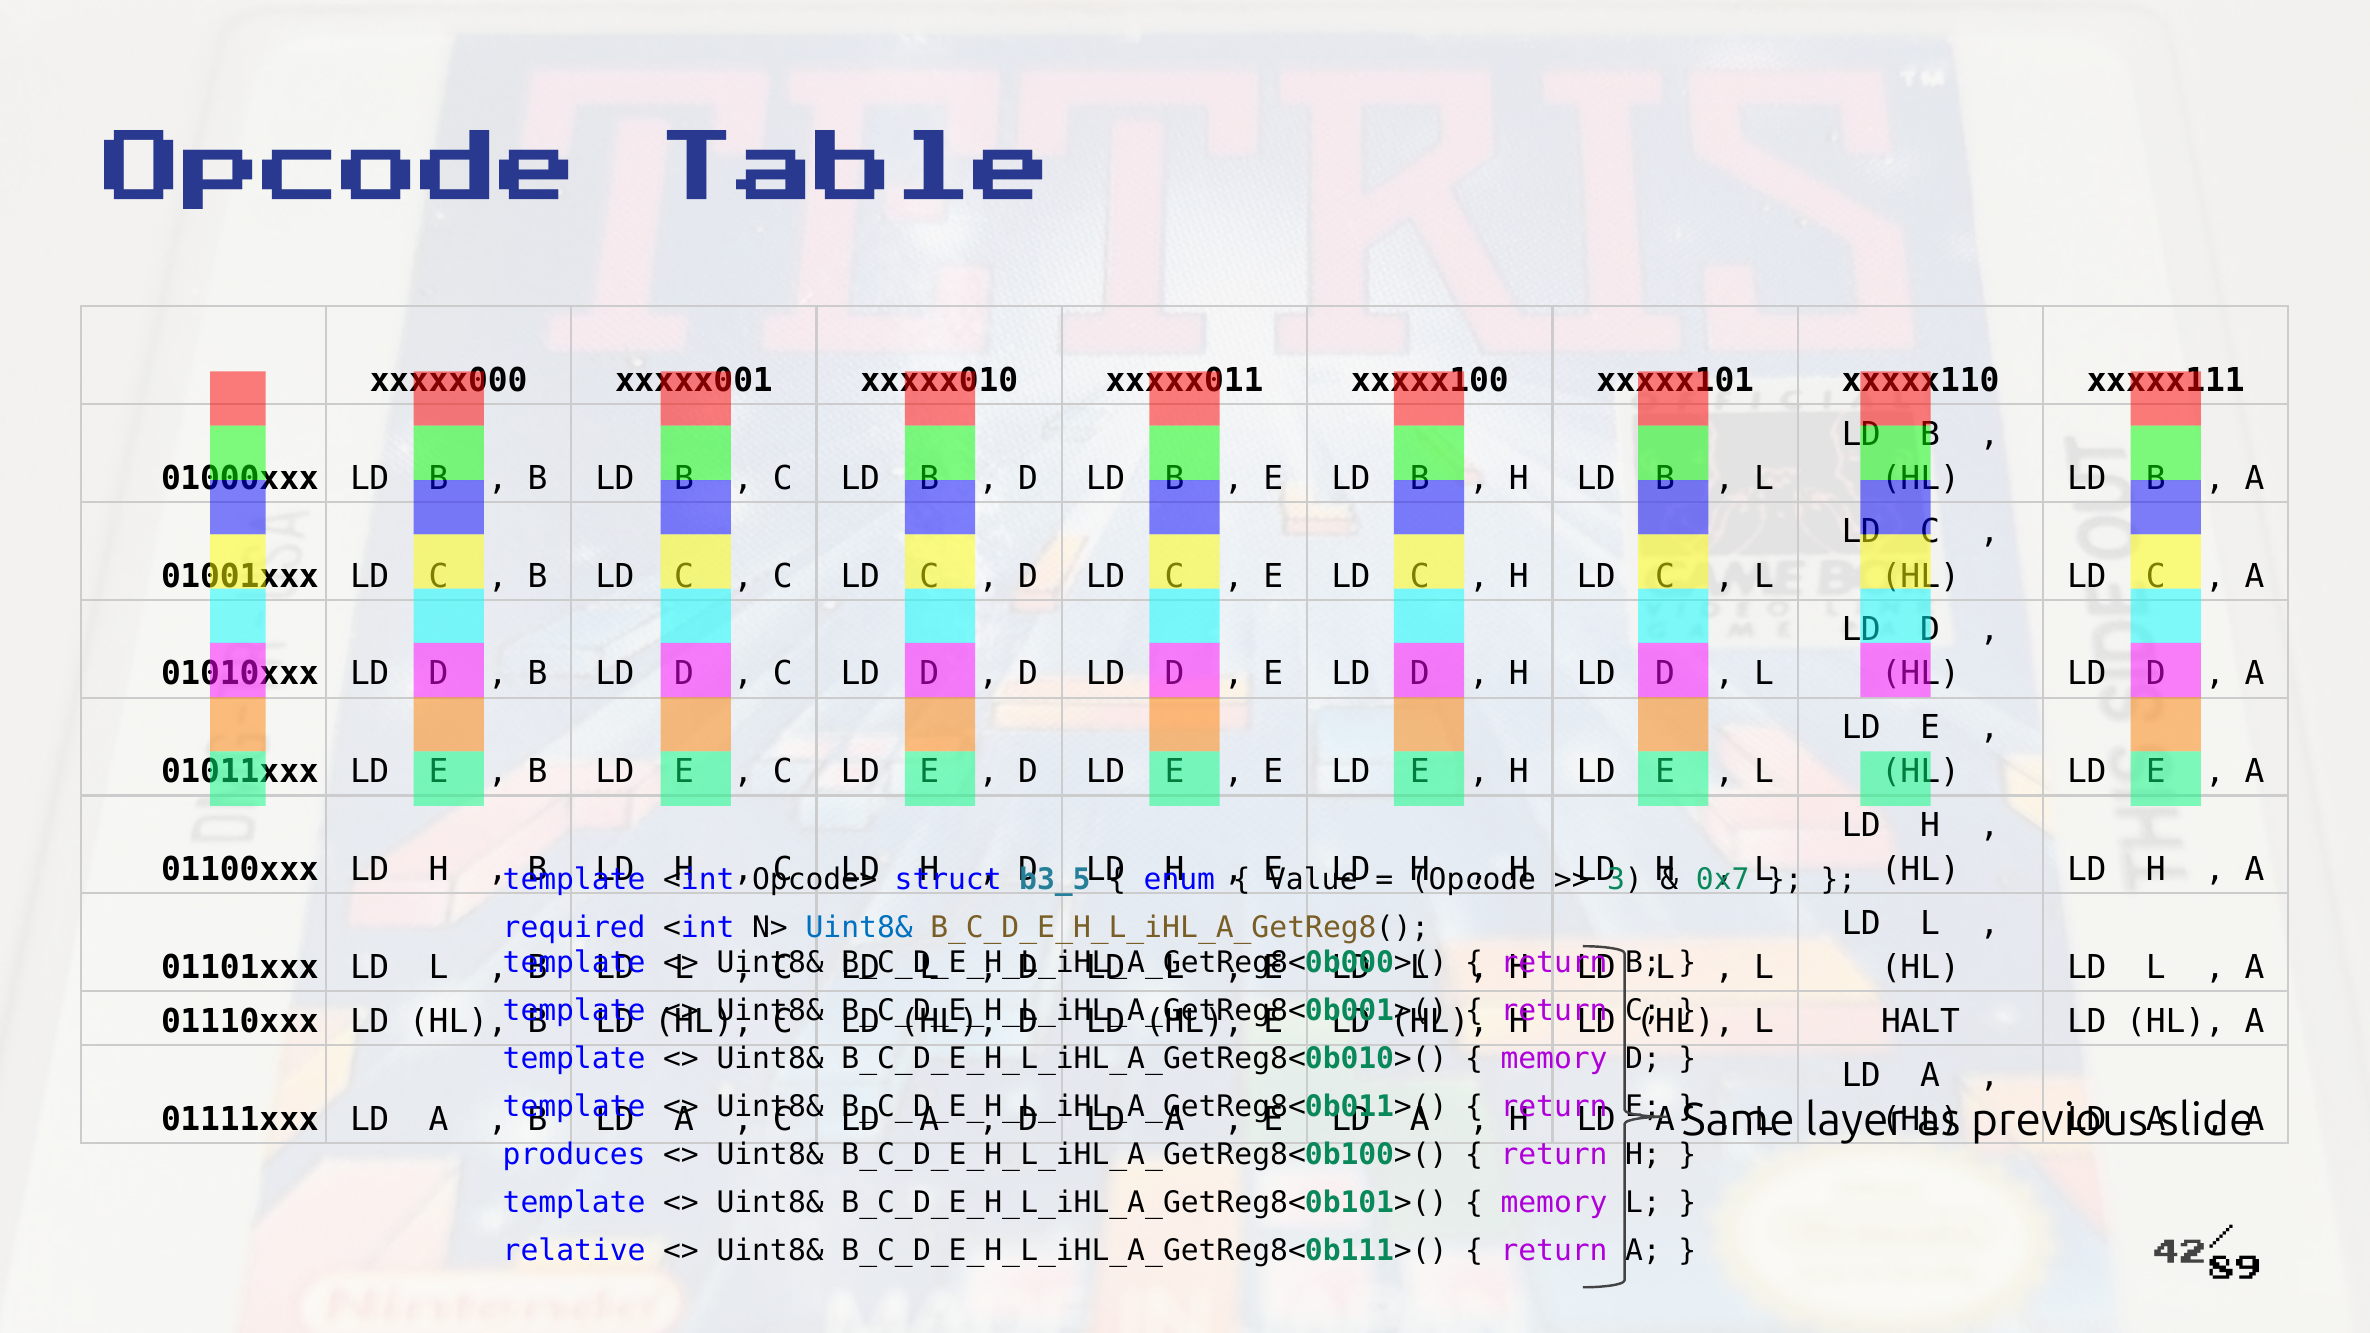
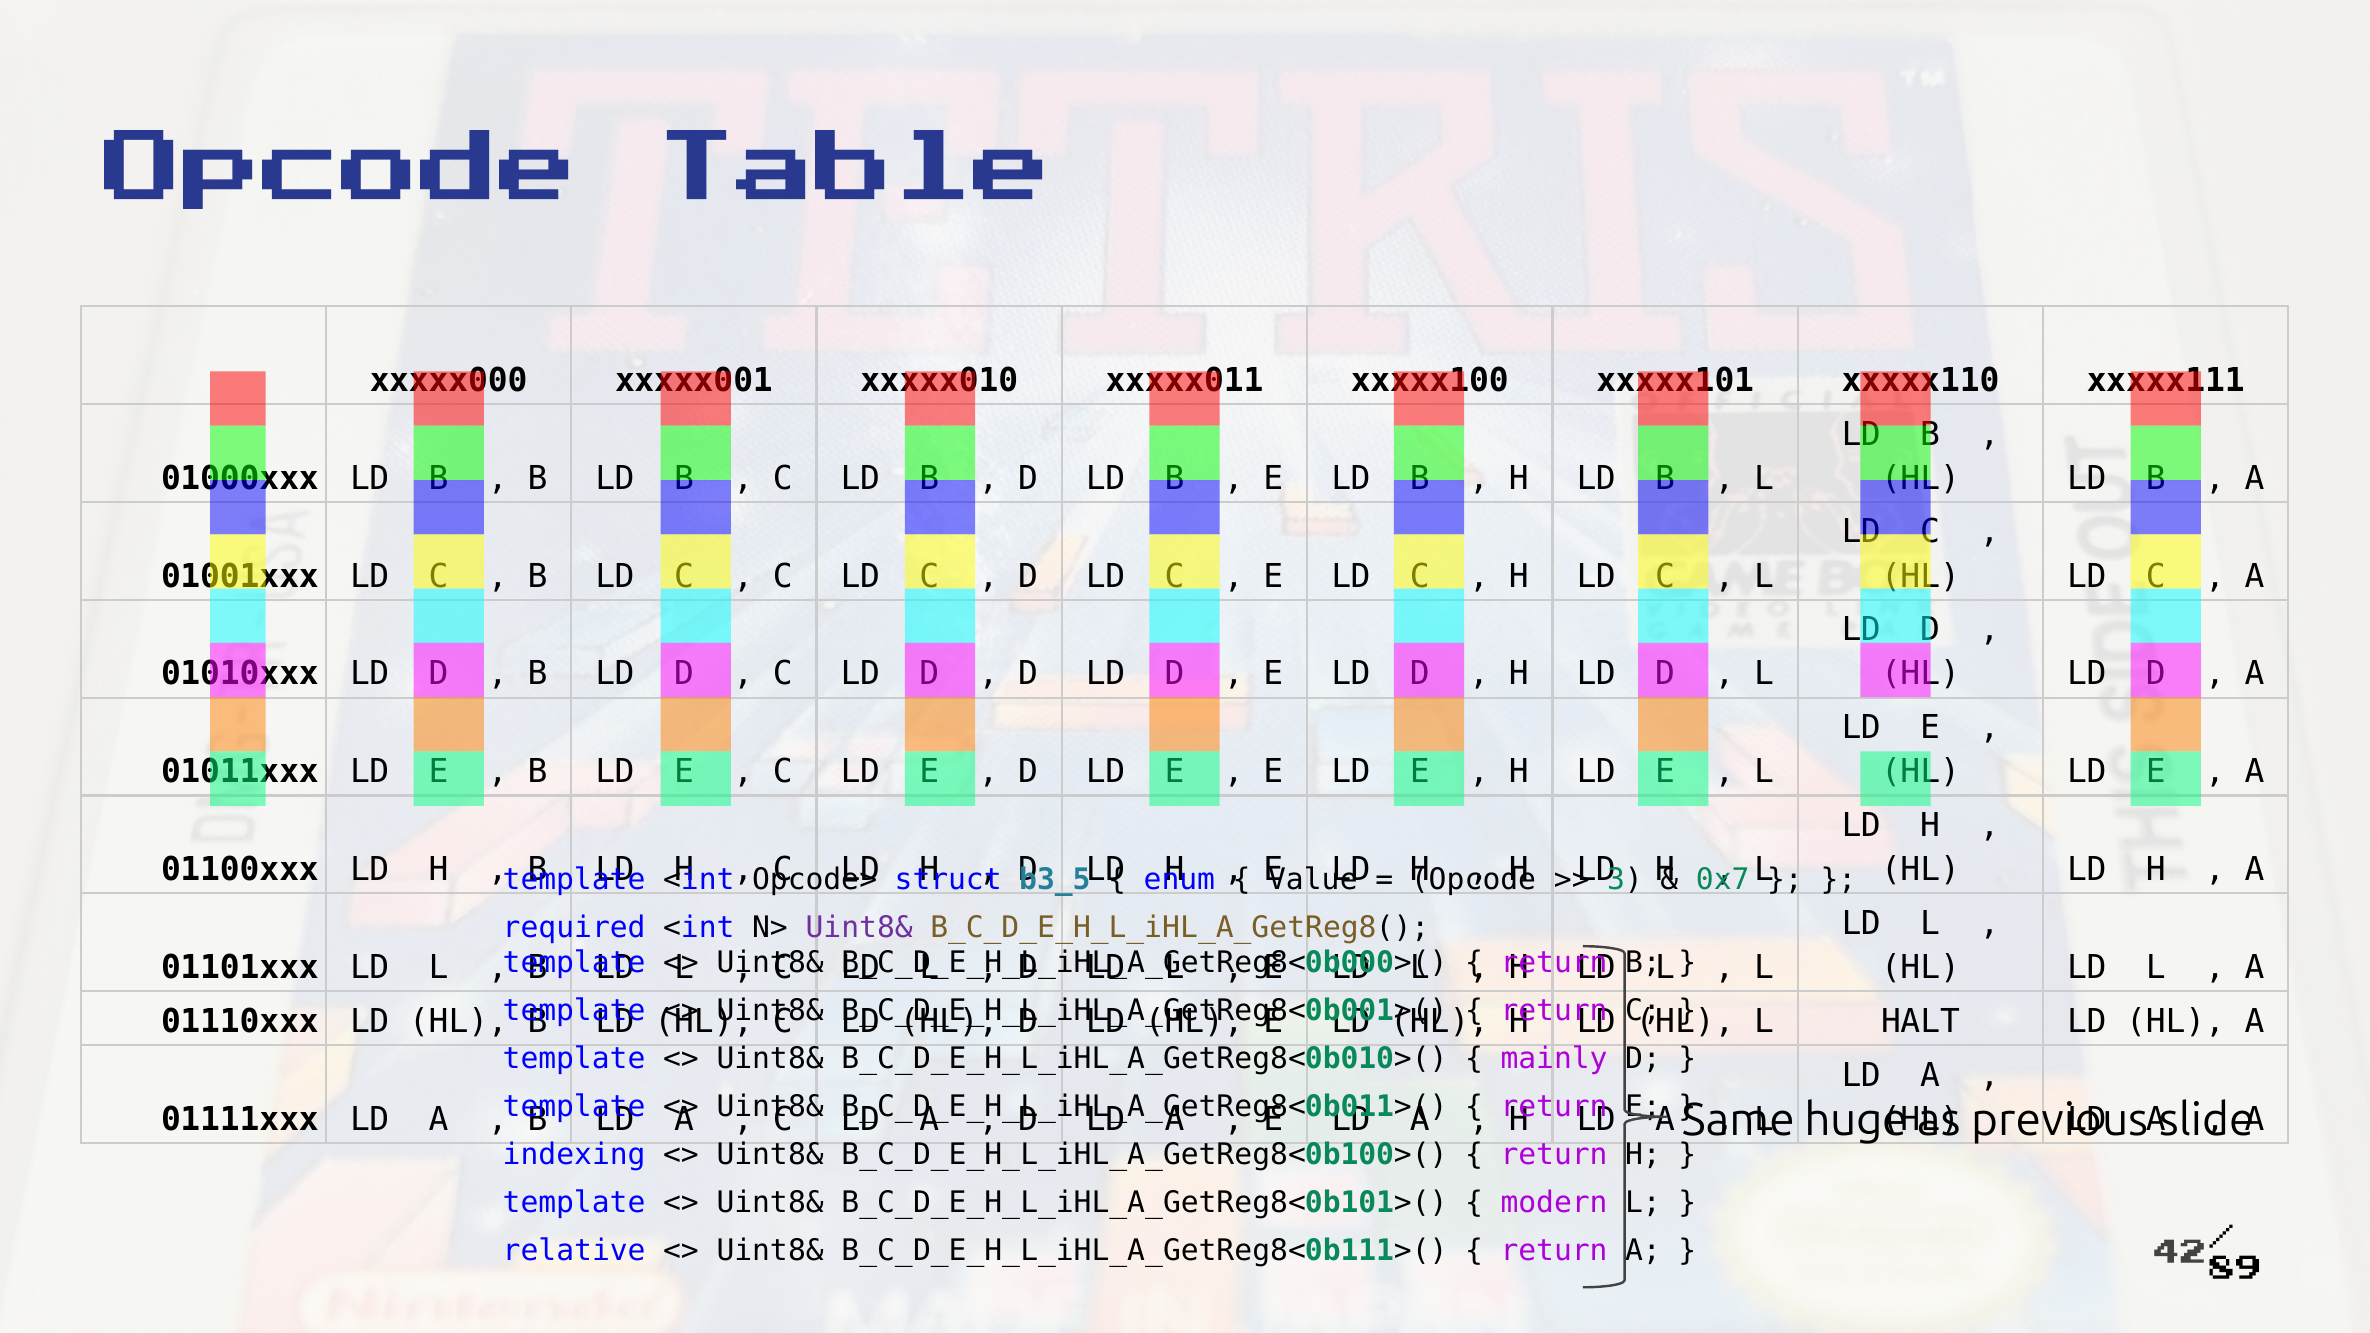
Uint8& colour: blue -> purple (859, 927)
memory: memory -> mainly (1554, 1059)
layer: layer -> huge (1856, 1120)
produces: produces -> indexing (574, 1155)
memory: memory -> modern (1554, 1203)
